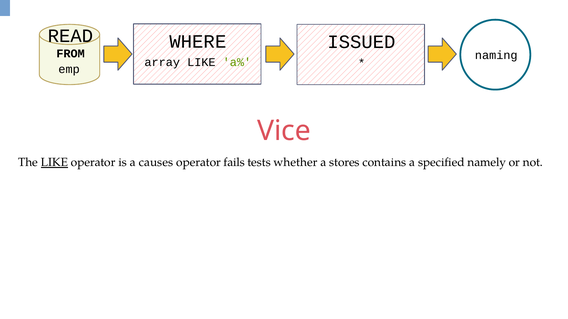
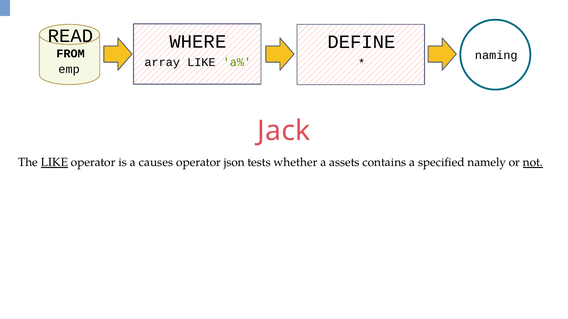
ISSUED: ISSUED -> DEFINE (362, 42)
Vice: Vice -> Jack (284, 131)
fails: fails -> json (234, 163)
stores: stores -> assets (344, 163)
not underline: none -> present (533, 163)
